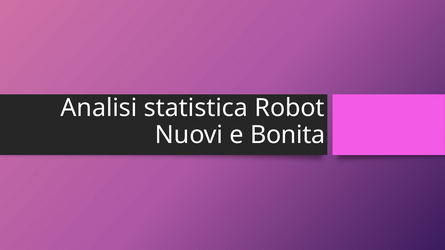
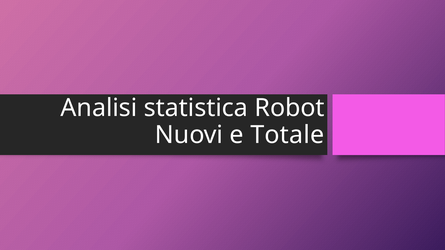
Bonita: Bonita -> Totale (287, 135)
